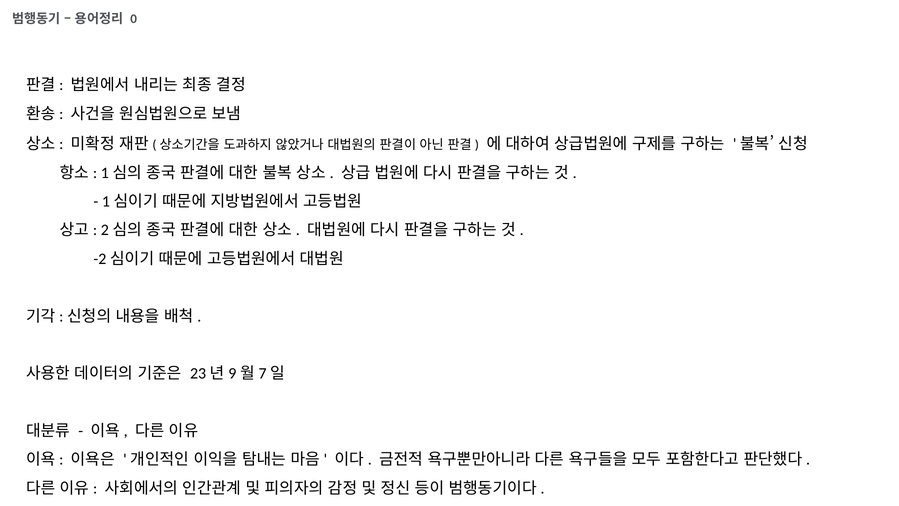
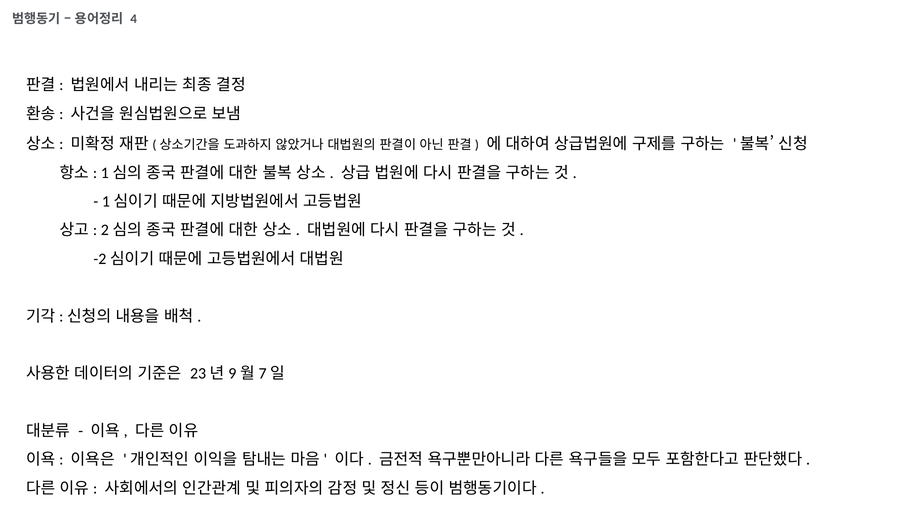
0: 0 -> 4 (134, 19)
